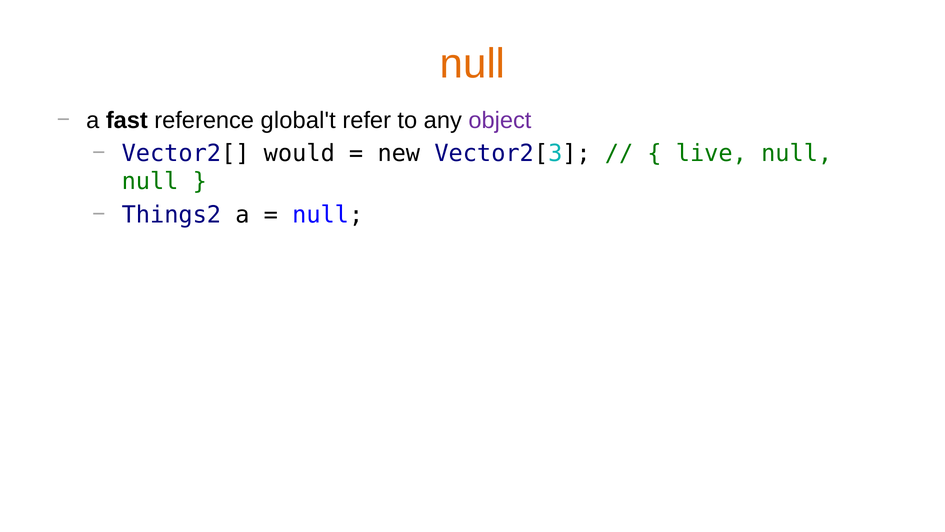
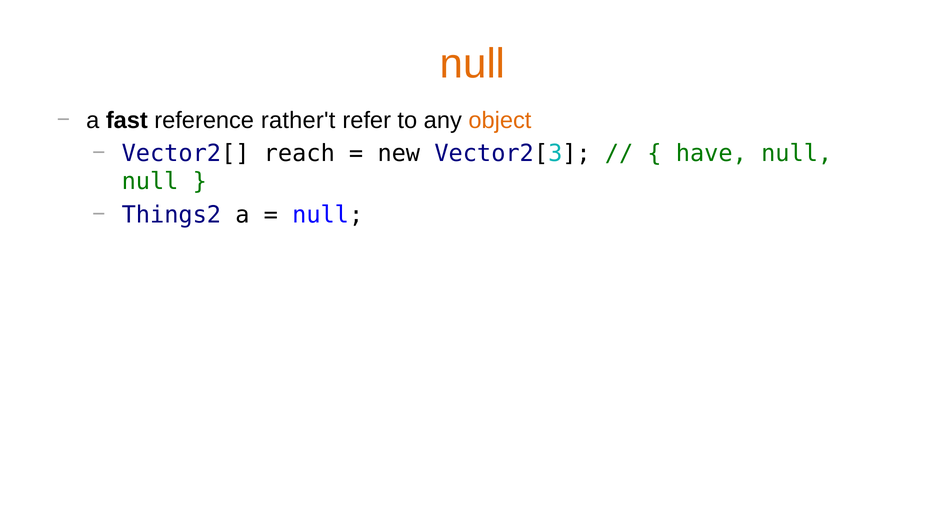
global't: global't -> rather't (298, 120)
object colour: purple -> orange (500, 120)
would: would -> reach (299, 153)
live: live -> have (711, 153)
